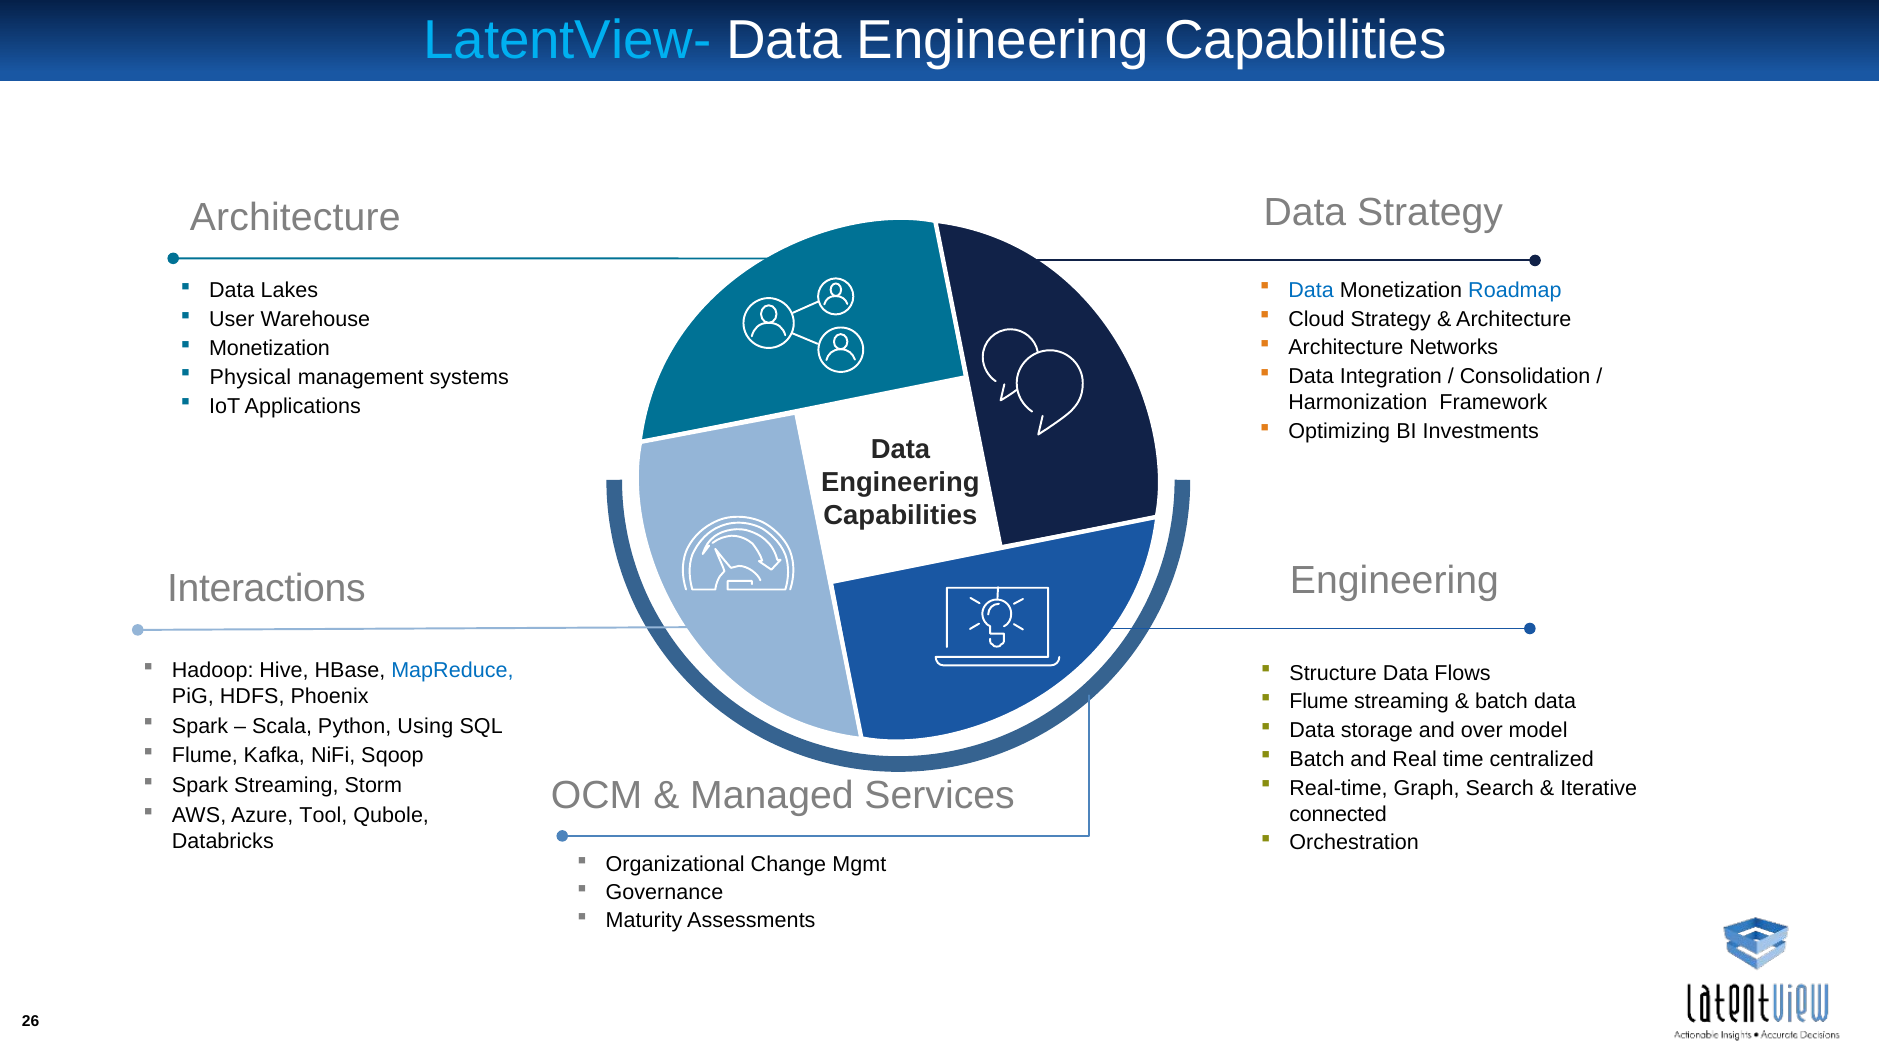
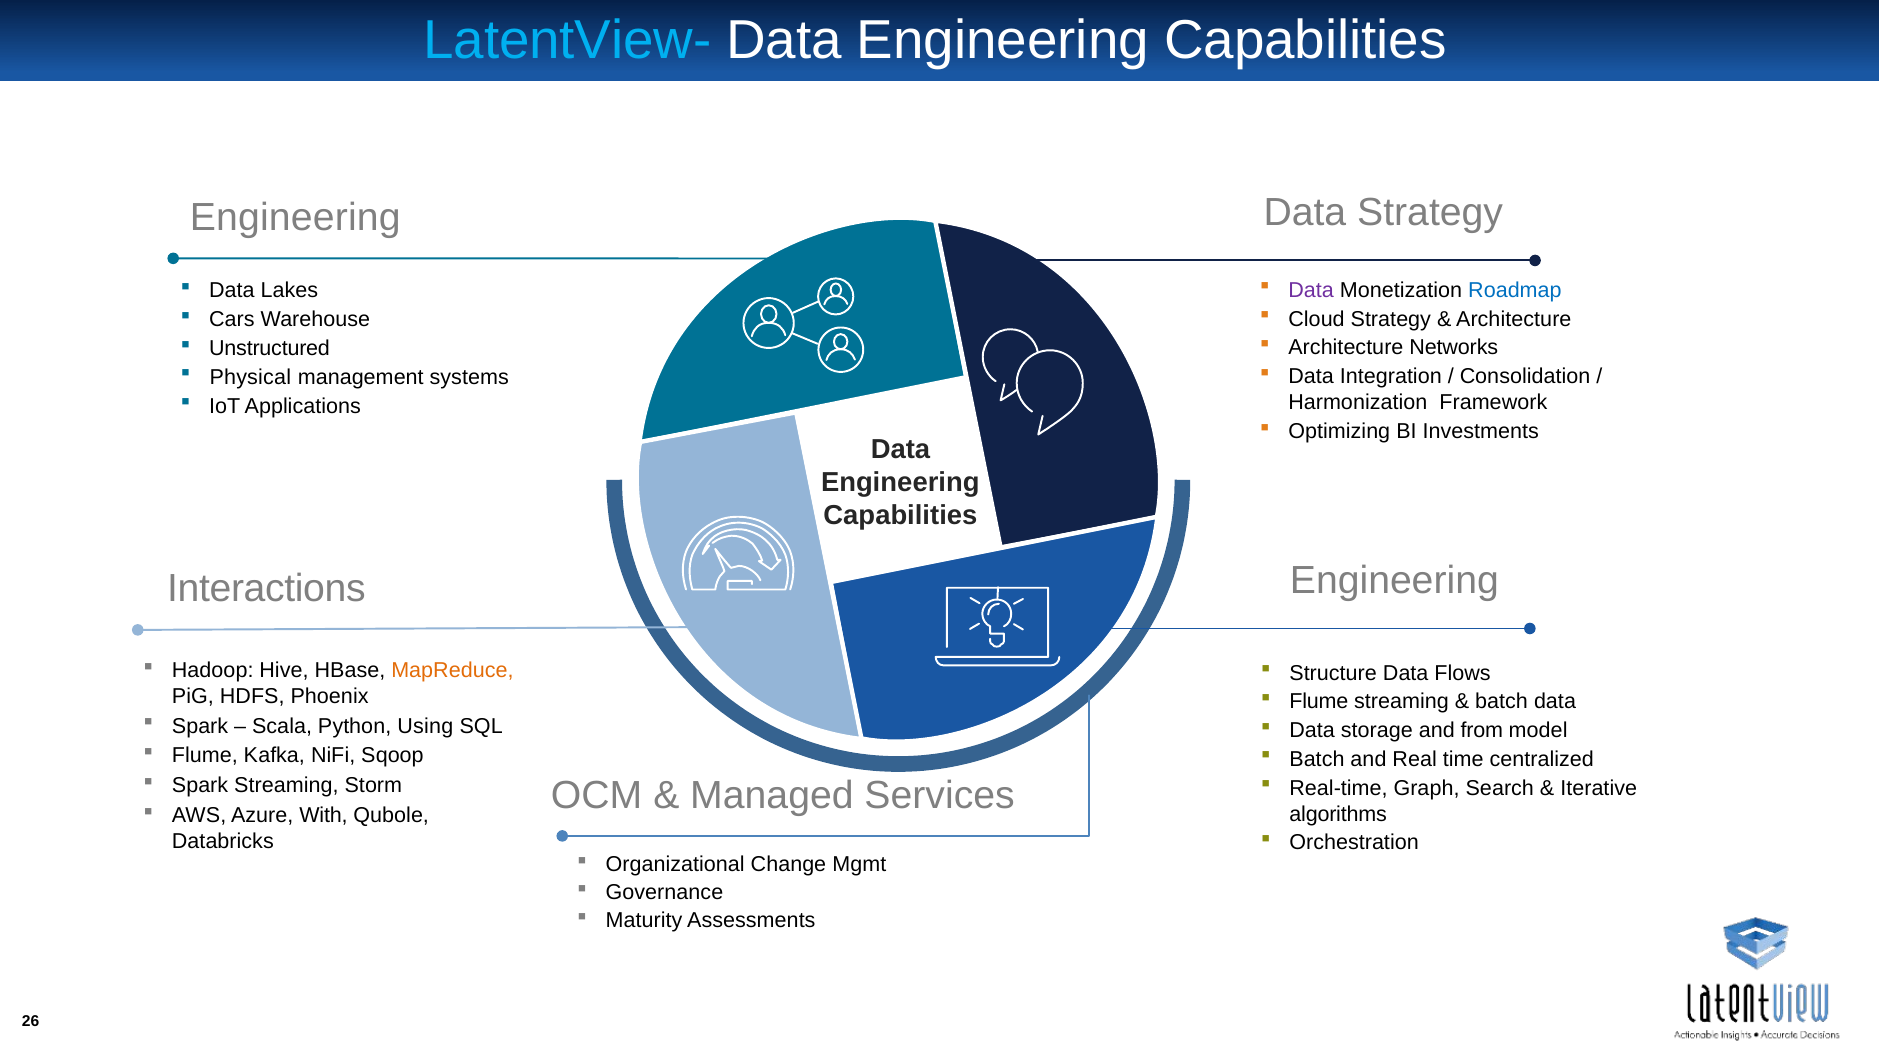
Architecture: Architecture -> Engineering (295, 217)
Data colour: blue -> purple (1311, 290)
User: User -> Cars (232, 320)
Monetization: Monetization -> Unstructured (270, 348)
MapReduce colour: blue -> orange (452, 670)
over: over -> from (1482, 730)
connected: connected -> algorithms (1338, 814)
Tool: Tool -> With (323, 815)
